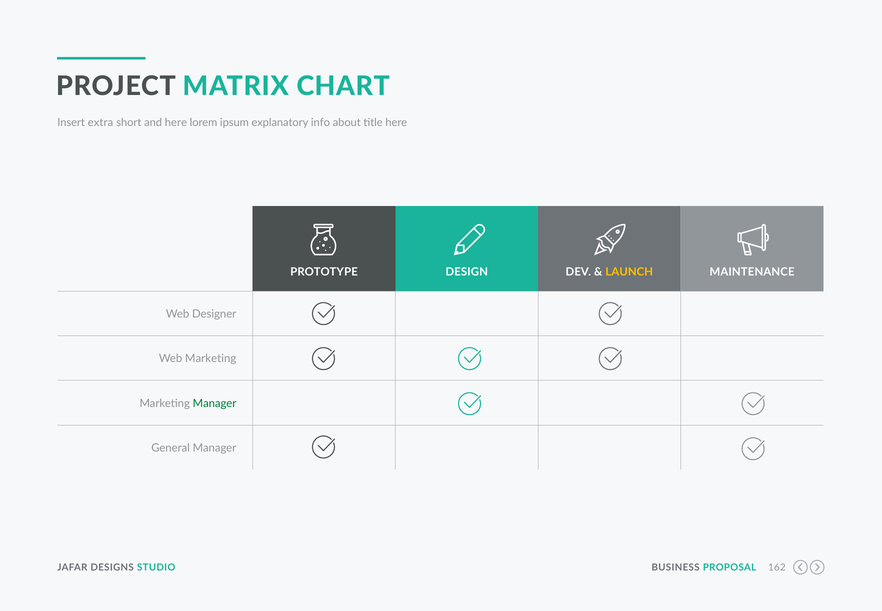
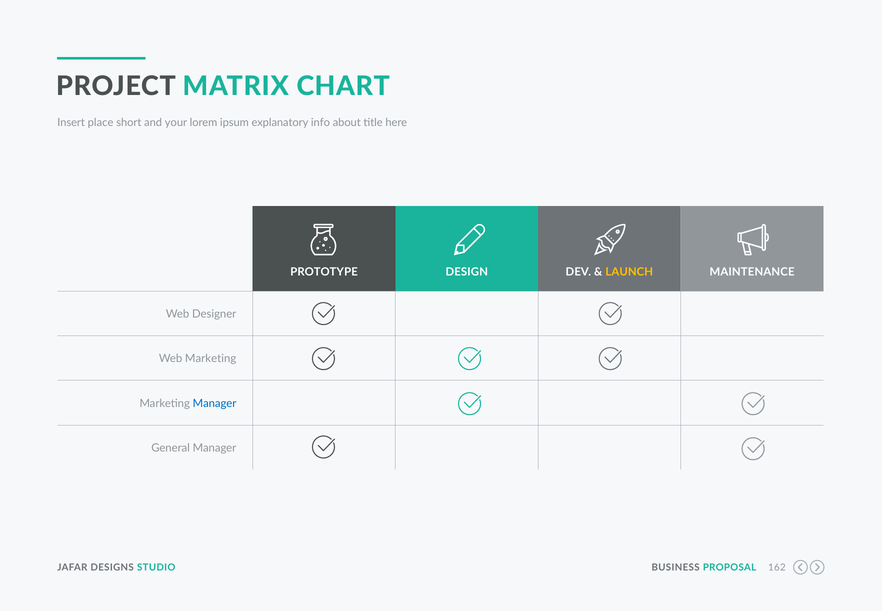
extra: extra -> place (101, 123)
and here: here -> your (176, 123)
Manager colour: green -> blue (215, 403)
